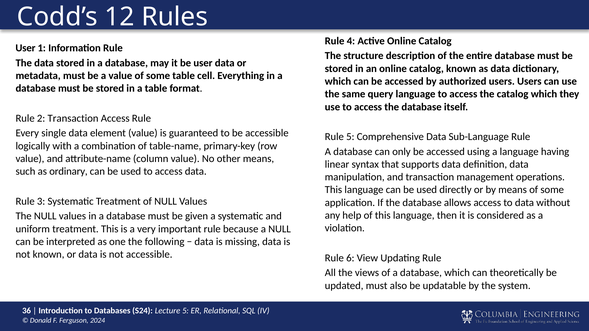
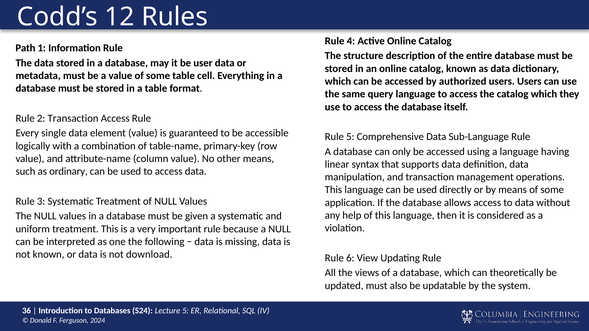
User: User -> Path (25, 48)
not accessible: accessible -> download (149, 255)
